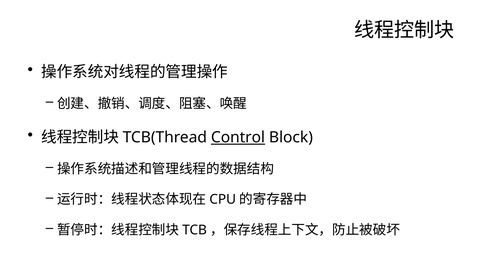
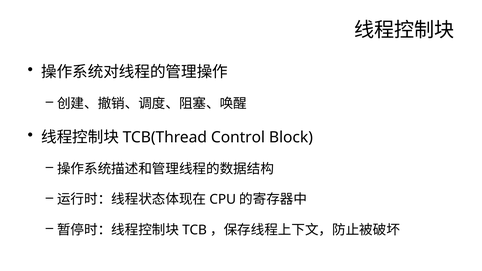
Control underline: present -> none (238, 138)
